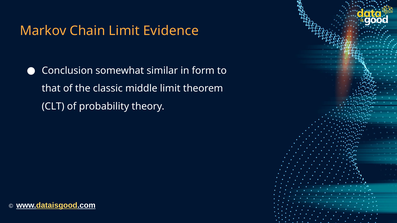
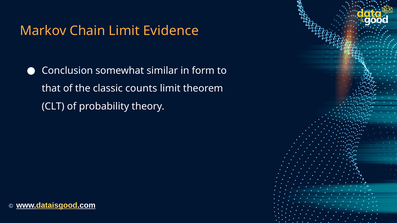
middle: middle -> counts (141, 89)
